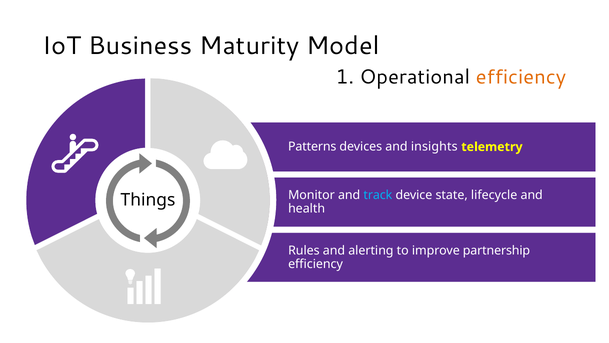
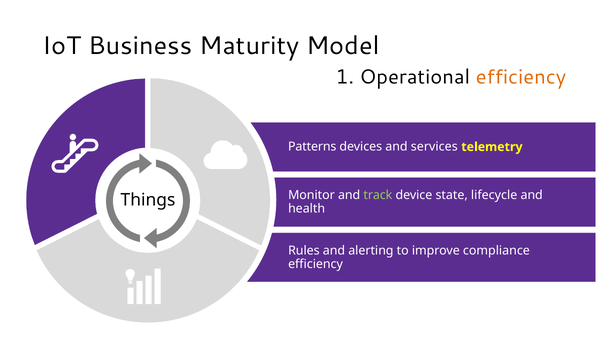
insights: insights -> services (434, 147)
track colour: light blue -> light green (378, 195)
partnership: partnership -> compliance (496, 250)
